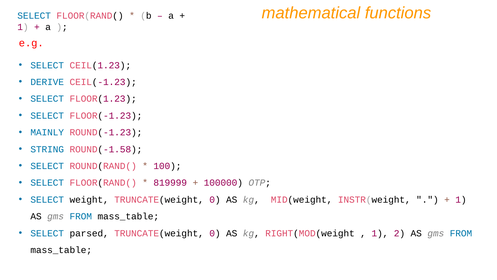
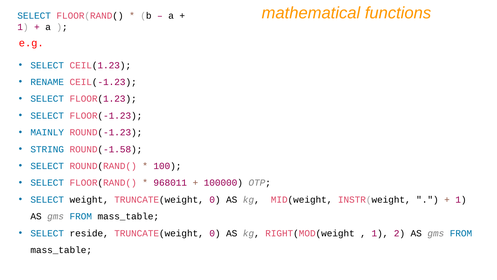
DERIVE: DERIVE -> RENAME (47, 82)
819999: 819999 -> 968011 (170, 183)
parsed: parsed -> reside (89, 233)
